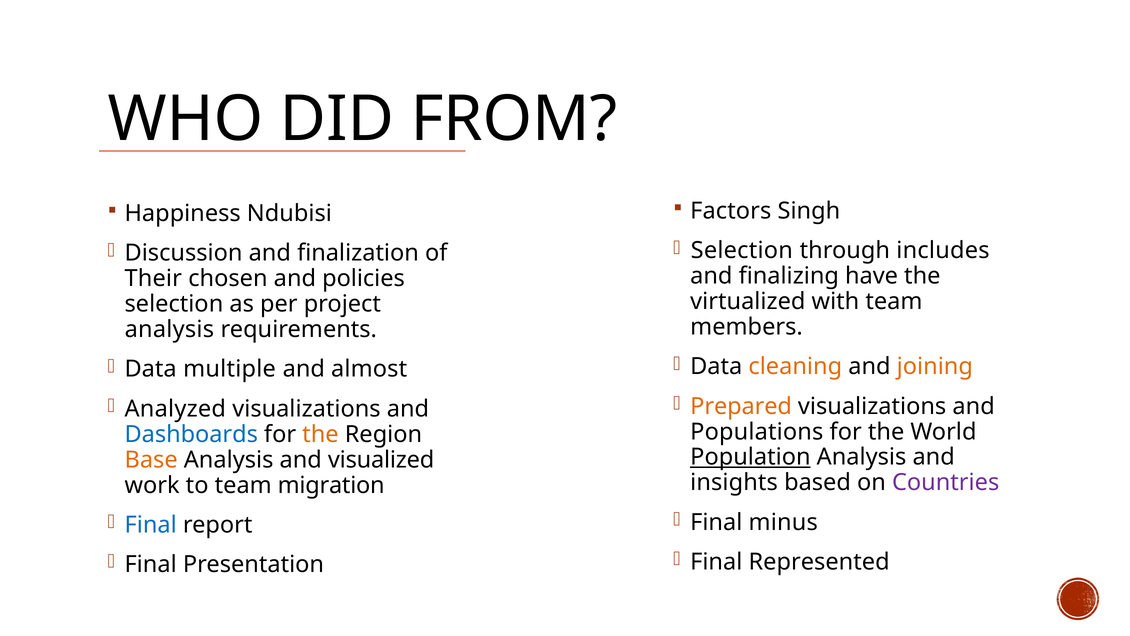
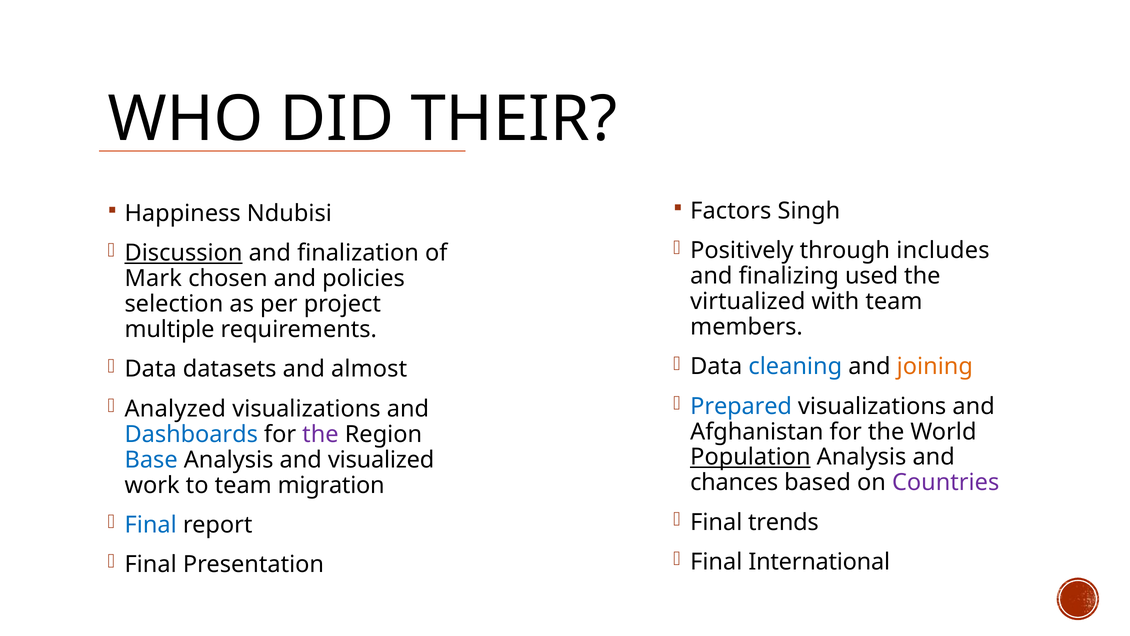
FROM: FROM -> THEIR (514, 119)
Selection: Selection -> Positively (742, 251)
Discussion underline: none -> present (184, 253)
have: have -> used (872, 276)
Their: Their -> Mark (153, 279)
analysis: analysis -> multiple (170, 329)
cleaning colour: orange -> blue (795, 366)
multiple: multiple -> datasets (230, 369)
Prepared colour: orange -> blue (741, 406)
Populations: Populations -> Afghanistan (757, 431)
the colour: orange -> purple (320, 434)
Base colour: orange -> blue (151, 459)
insights: insights -> chances (734, 482)
minus: minus -> trends (783, 522)
Represented: Represented -> International (819, 562)
